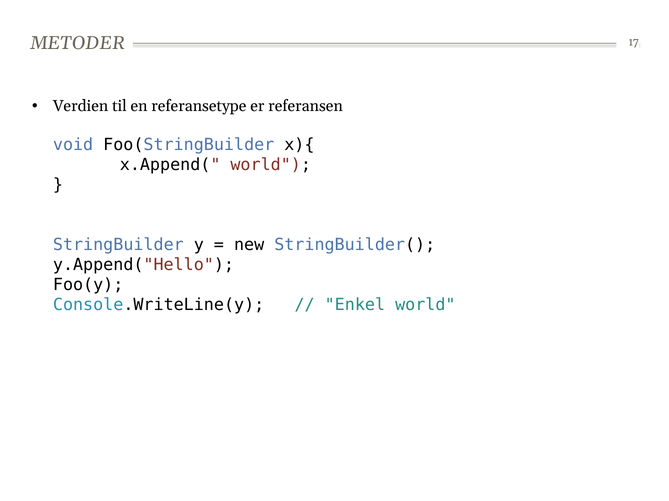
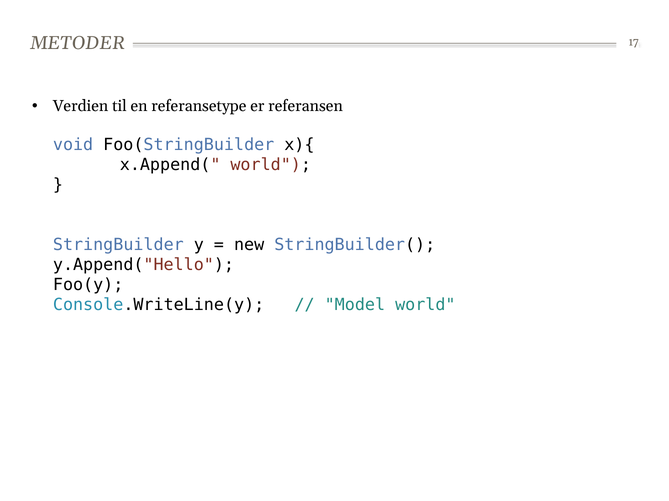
Enkel: Enkel -> Model (355, 305)
